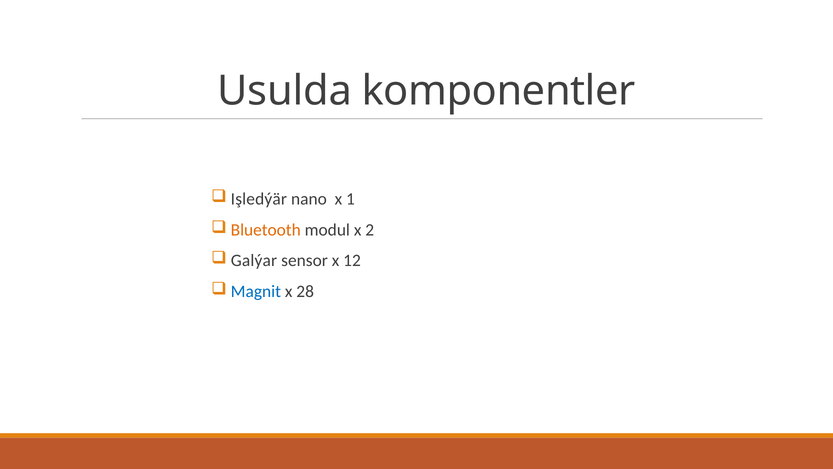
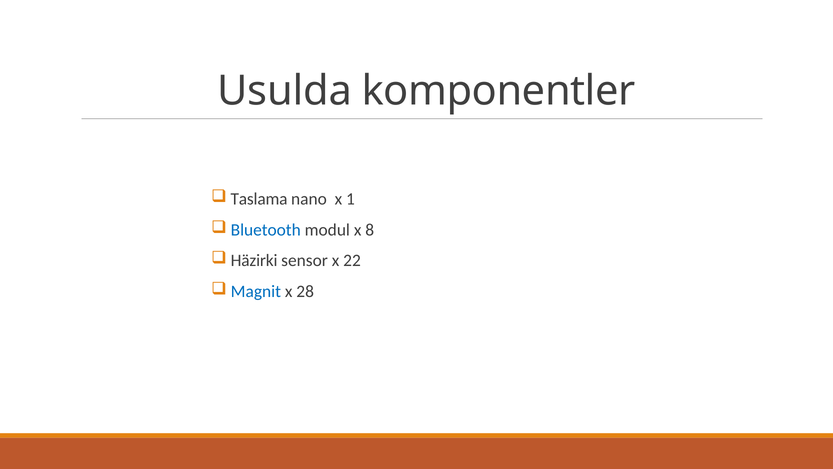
Işledýär: Işledýär -> Taslama (259, 199)
Bluetooth colour: orange -> blue (266, 230)
2: 2 -> 8 (370, 230)
Galýar: Galýar -> Häzirki (254, 260)
12: 12 -> 22 (352, 260)
